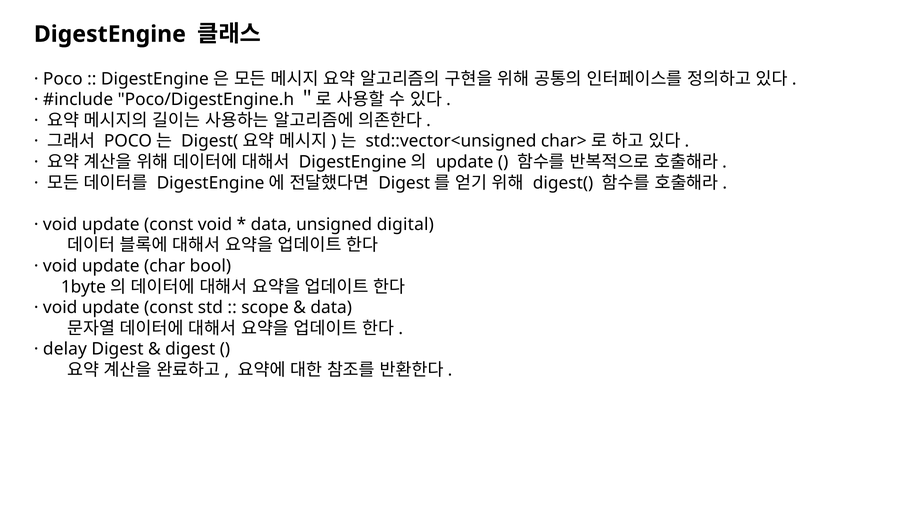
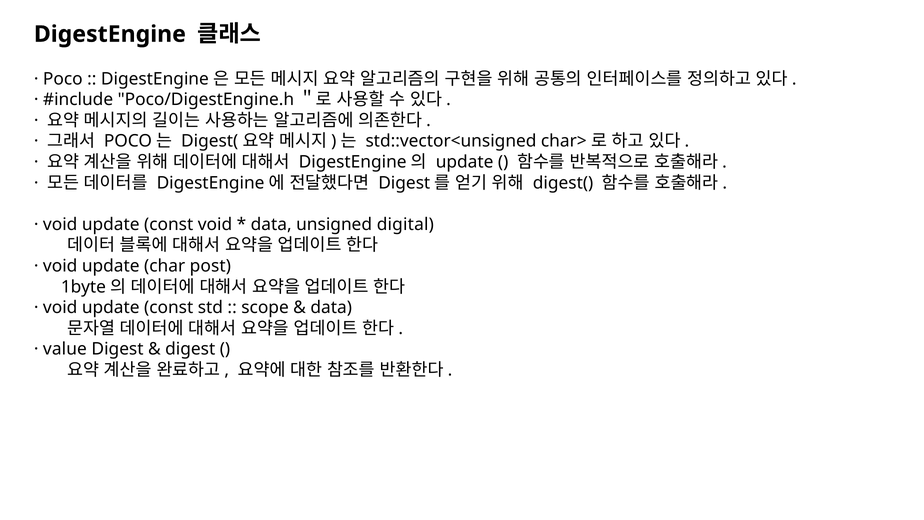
bool: bool -> post (210, 266)
delay: delay -> value (65, 349)
